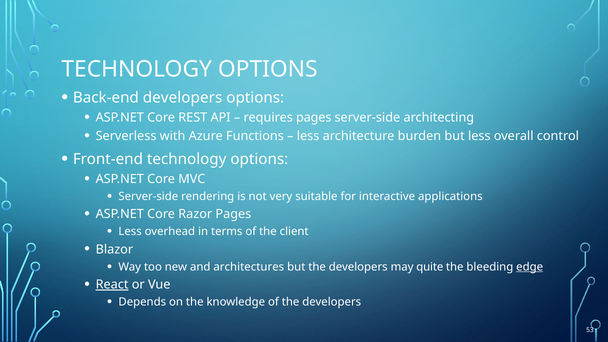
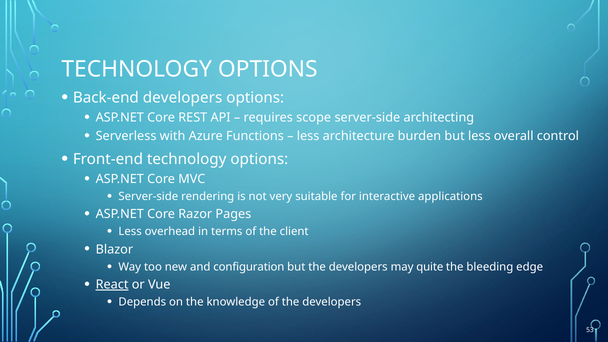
requires pages: pages -> scope (314, 118)
architectures: architectures -> configuration (249, 267)
edge underline: present -> none (530, 267)
